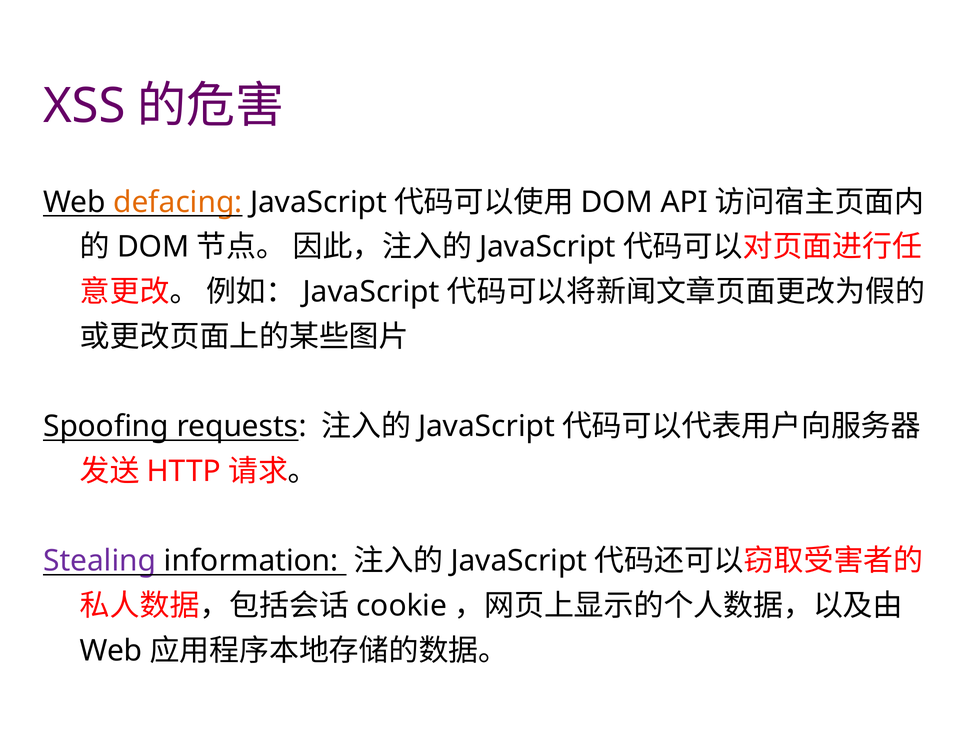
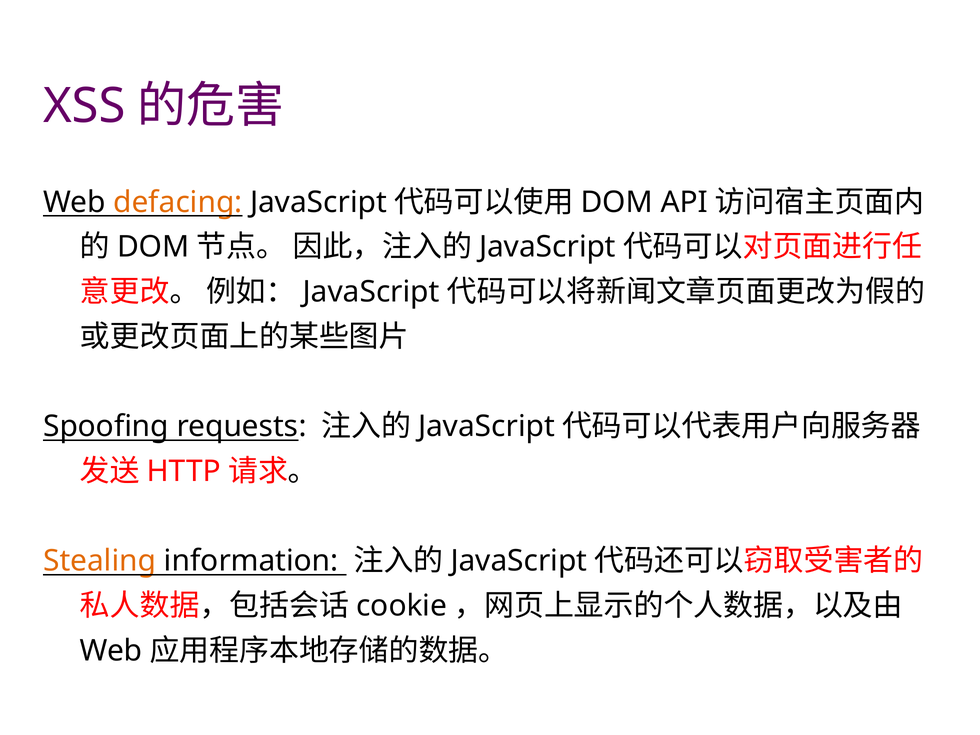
Stealing colour: purple -> orange (100, 561)
